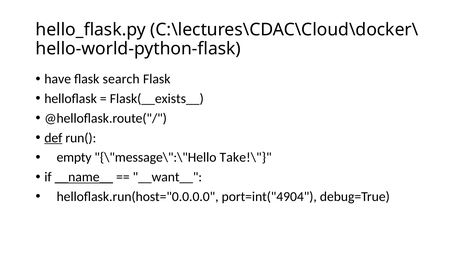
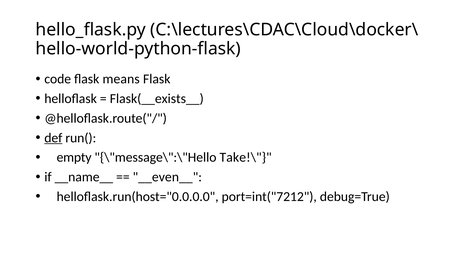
have: have -> code (58, 79)
search: search -> means (121, 79)
__name__ underline: present -> none (84, 177)
__want__: __want__ -> __even__ (167, 177)
port=int("4904: port=int("4904 -> port=int("7212 (269, 196)
